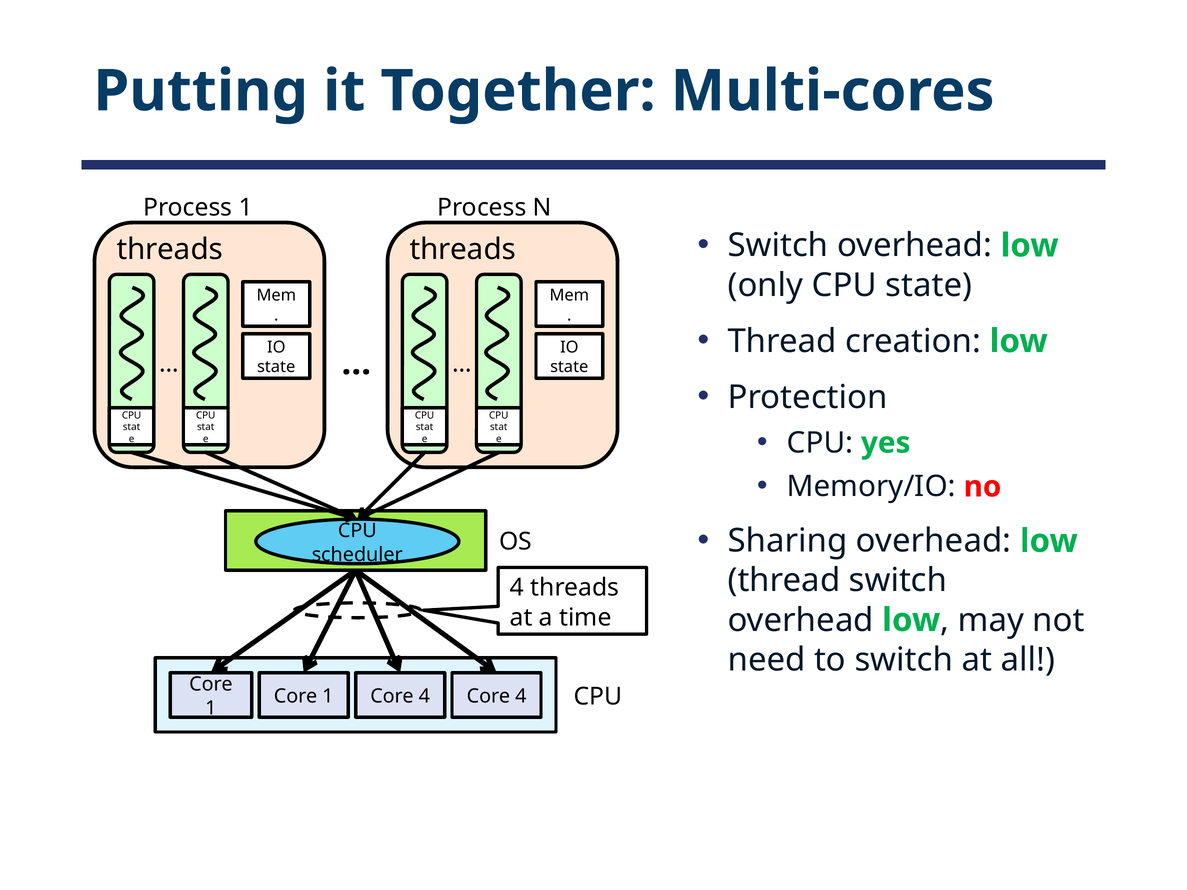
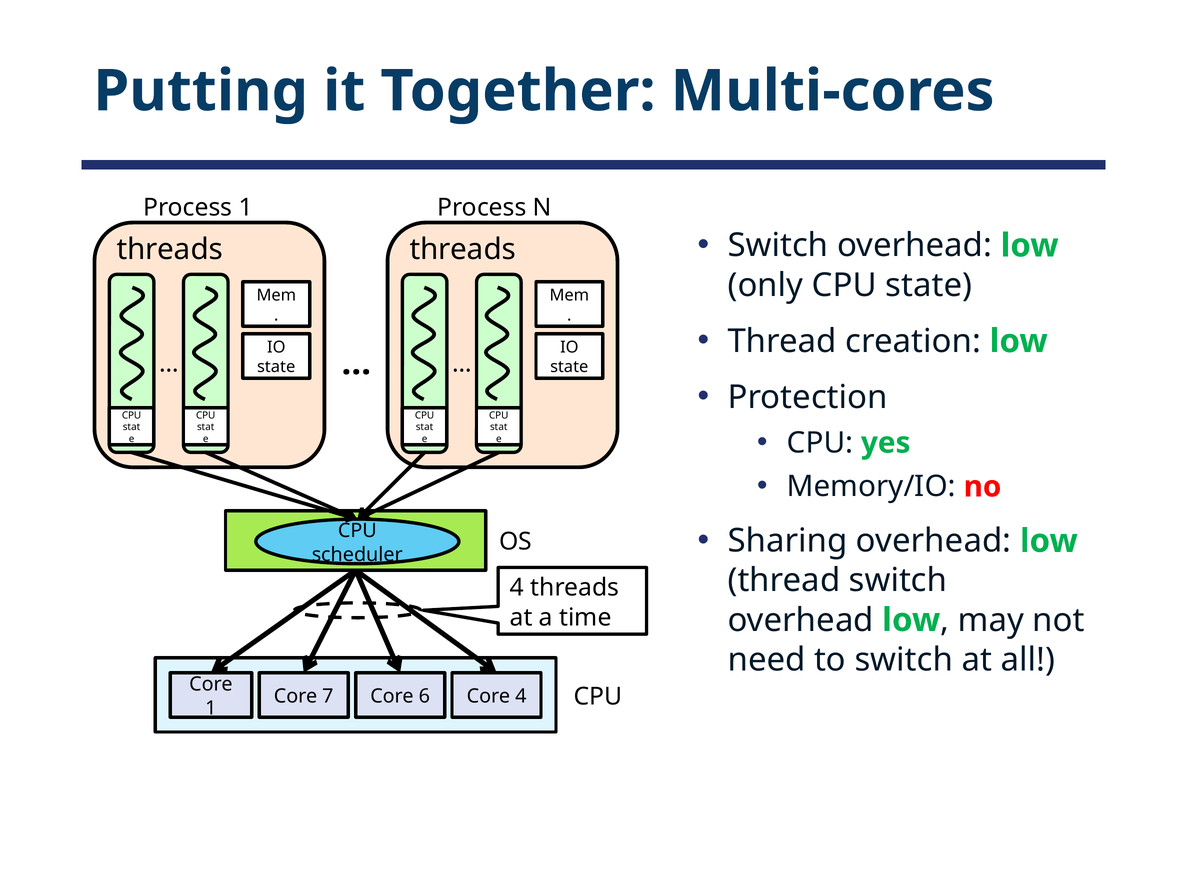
1: 1 -> 7 (328, 696)
4: 4 -> 6 (424, 696)
